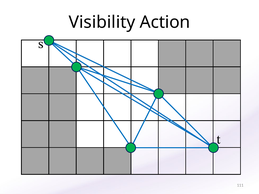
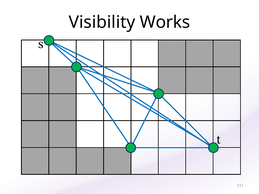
Action: Action -> Works (165, 22)
